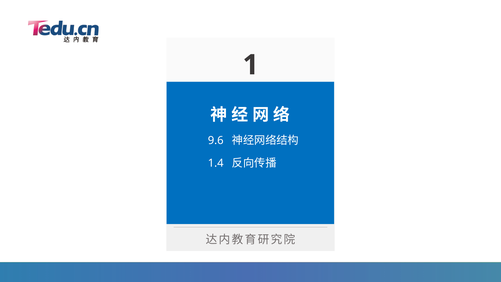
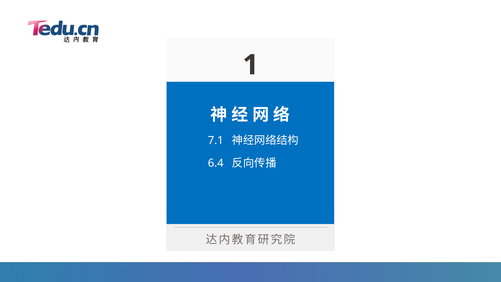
9.6: 9.6 -> 7.1 (216, 140)
1.4: 1.4 -> 6.4 (216, 163)
